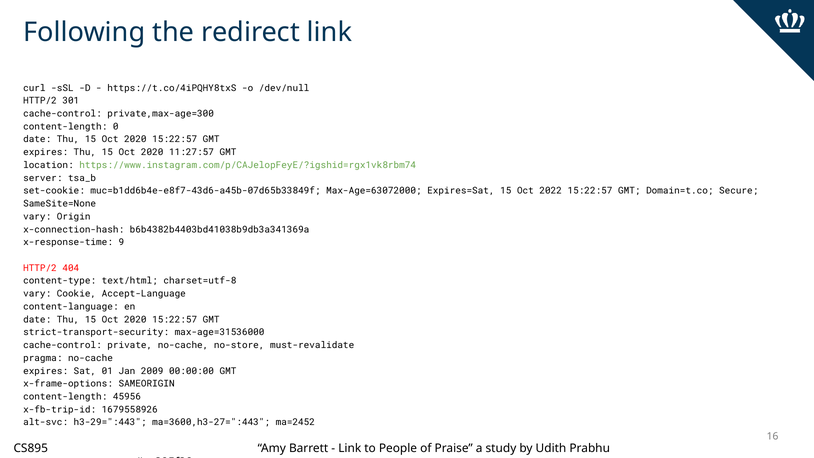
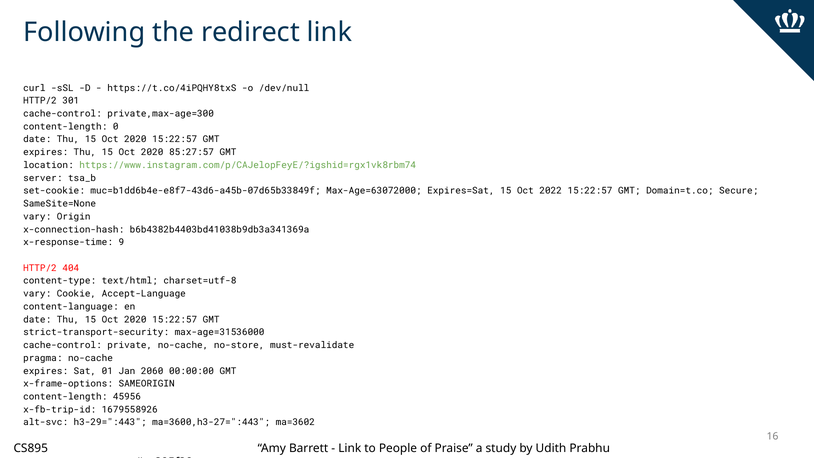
11:27:57: 11:27:57 -> 85:27:57 (191, 152)
2009: 2009 -> 2060 (152, 371)
ma=2452: ma=2452 -> ma=3602 (295, 422)
